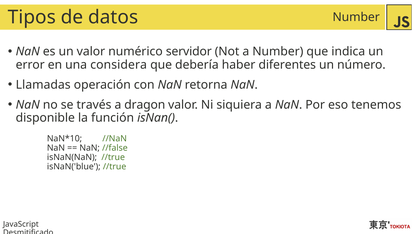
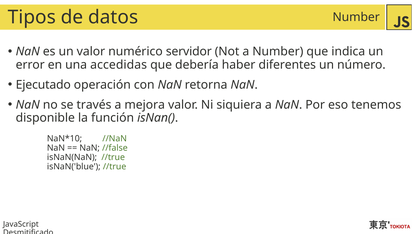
considera: considera -> accedidas (119, 65)
Llamadas: Llamadas -> Ejecutado (43, 85)
dragon: dragon -> mejora (145, 105)
